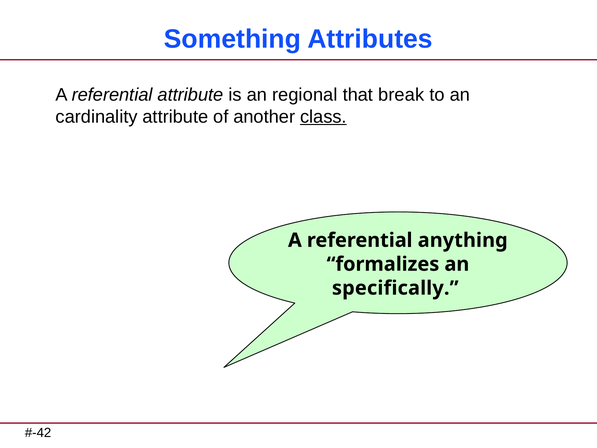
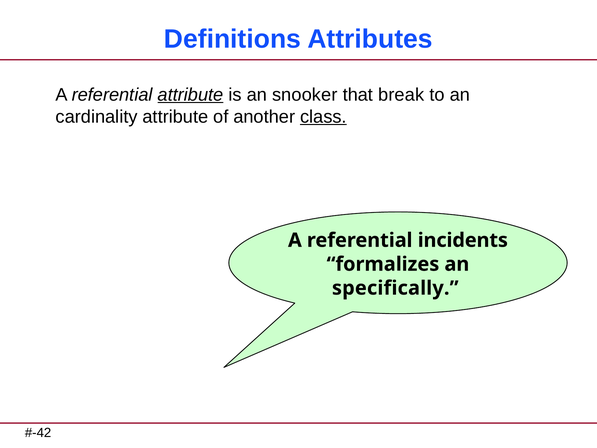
Something: Something -> Definitions (232, 39)
attribute underline: none -> present (190, 95)
regional: regional -> snooker (305, 95)
anything: anything -> incidents (463, 240)
